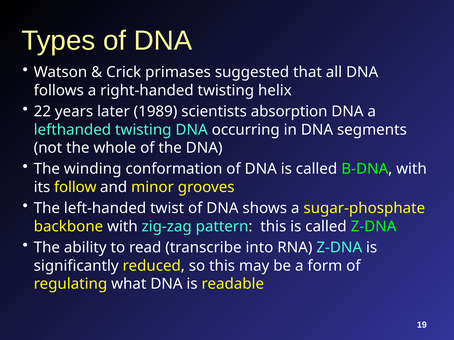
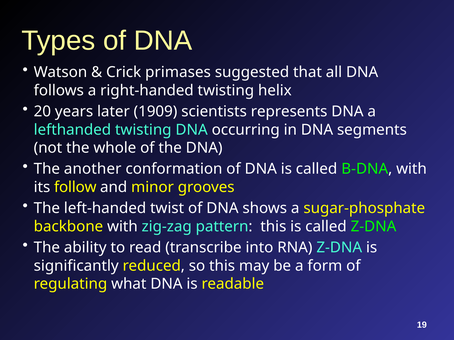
22: 22 -> 20 (42, 112)
1989: 1989 -> 1909 (156, 112)
absorption: absorption -> represents (289, 112)
winding: winding -> another (93, 169)
